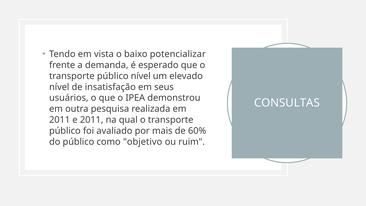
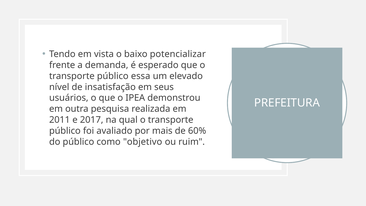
público nível: nível -> essa (141, 76)
CONSULTAS: CONSULTAS -> PREFEITURA (287, 103)
e 2011: 2011 -> 2017 (92, 120)
